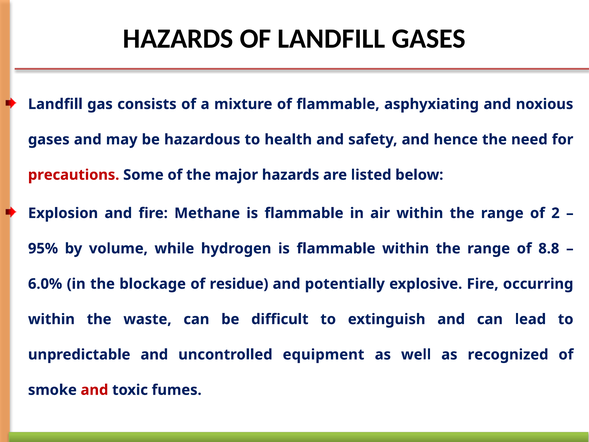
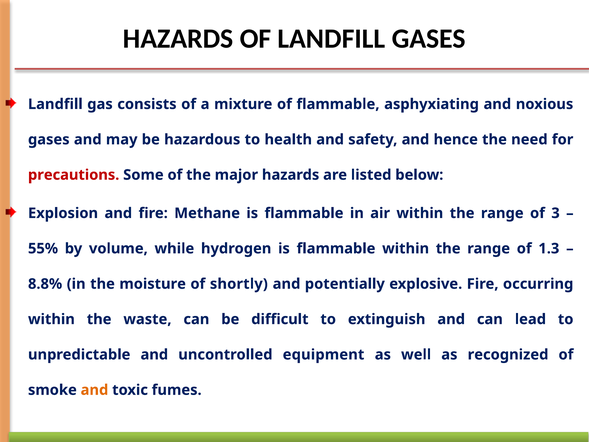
2: 2 -> 3 (556, 213)
95%: 95% -> 55% (43, 248)
8.8: 8.8 -> 1.3 (549, 248)
6.0%: 6.0% -> 8.8% (45, 284)
blockage: blockage -> moisture (153, 284)
residue: residue -> shortly (239, 284)
and colour: red -> orange (94, 390)
